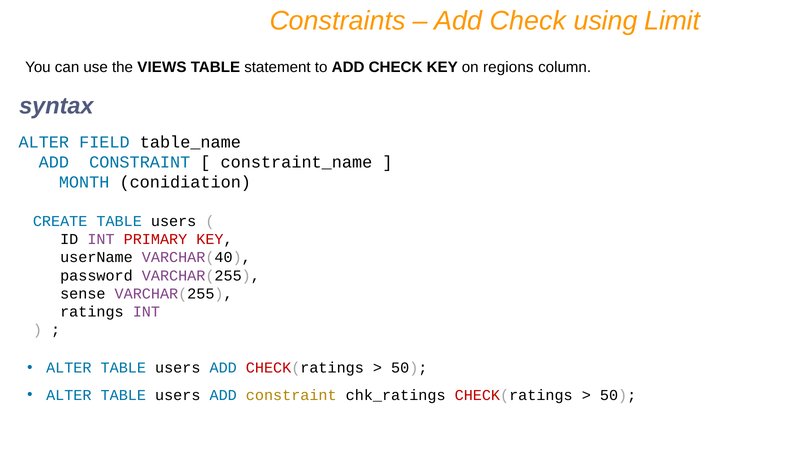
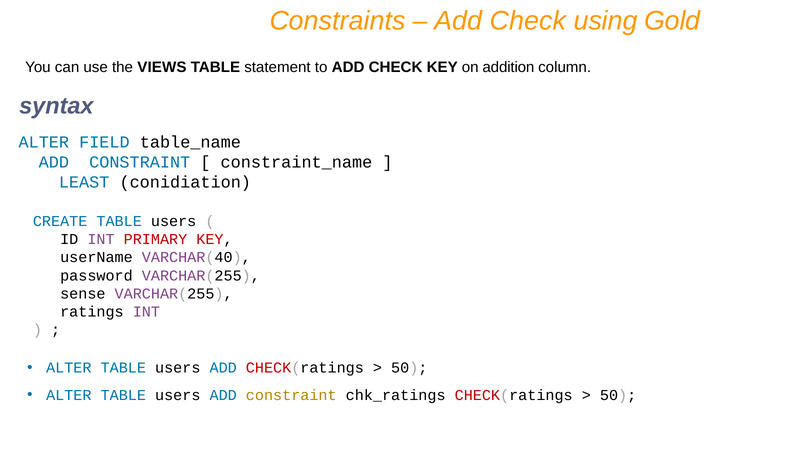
Limit: Limit -> Gold (672, 21)
regions: regions -> addition (508, 67)
MONTH: MONTH -> LEAST (84, 182)
